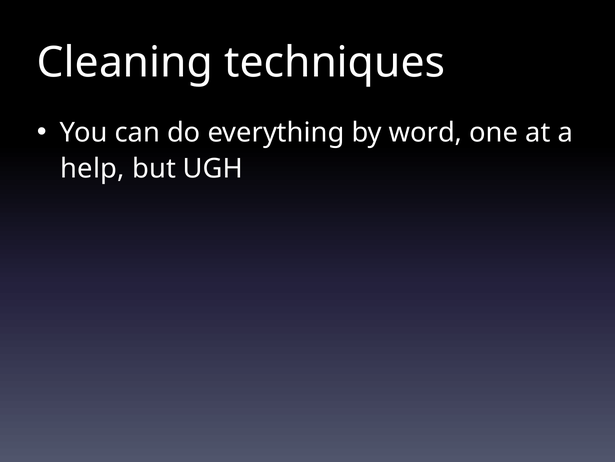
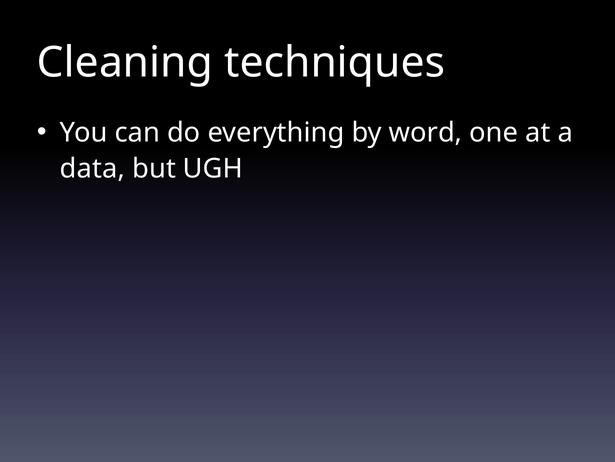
help: help -> data (93, 168)
